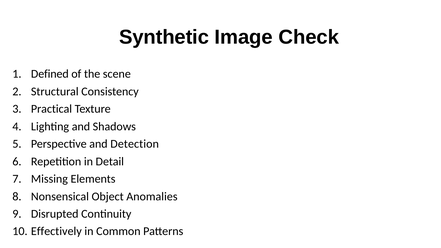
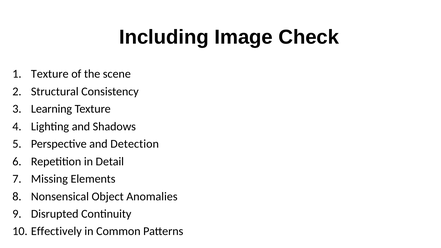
Synthetic: Synthetic -> Including (164, 37)
Defined: Defined -> Texture (50, 74)
Practical: Practical -> Learning (52, 109)
